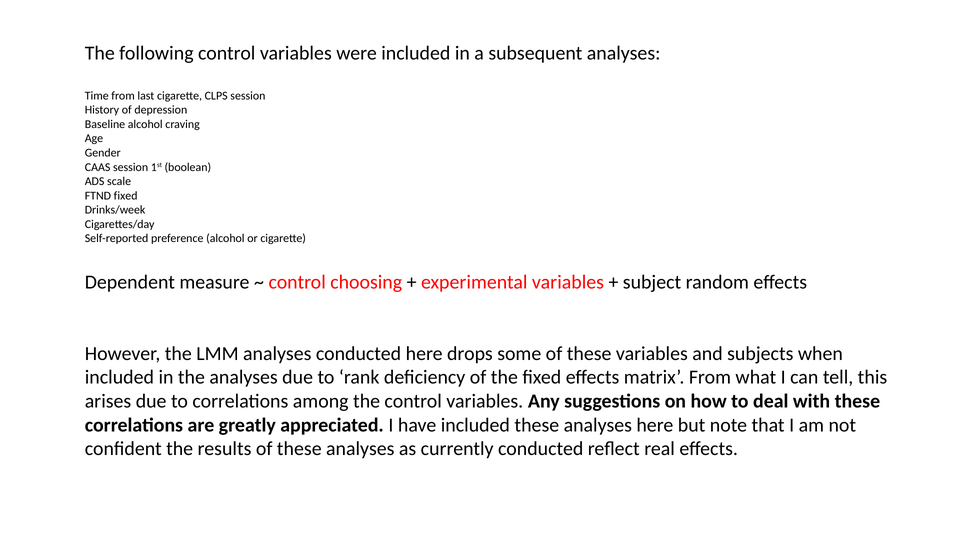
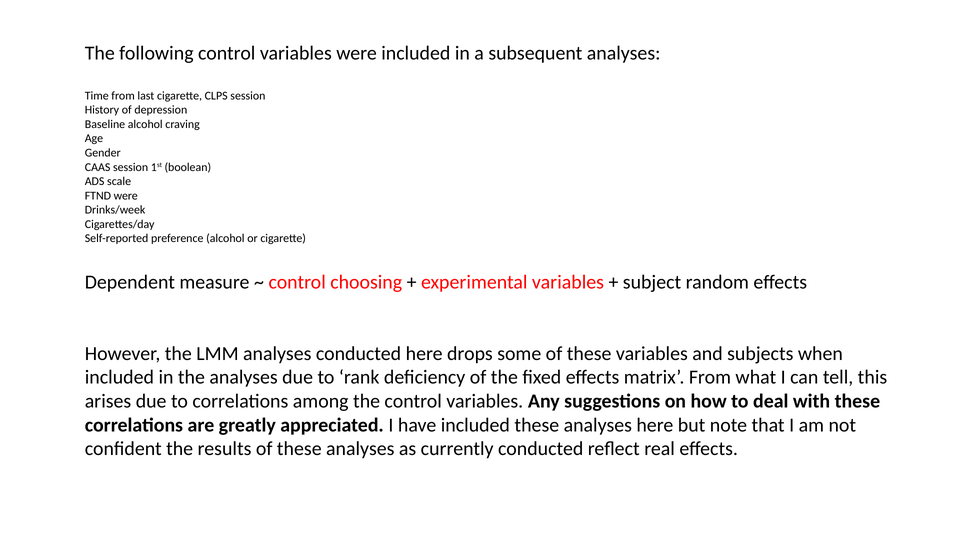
FTND fixed: fixed -> were (126, 196)
